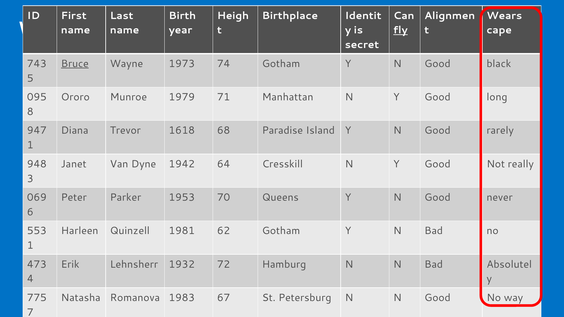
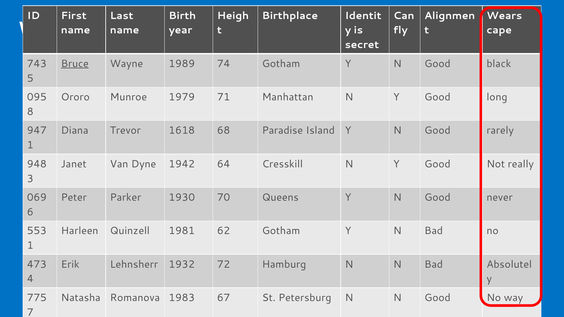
fly underline: present -> none (400, 30)
1973: 1973 -> 1989 (182, 64)
1953: 1953 -> 1930 (182, 198)
